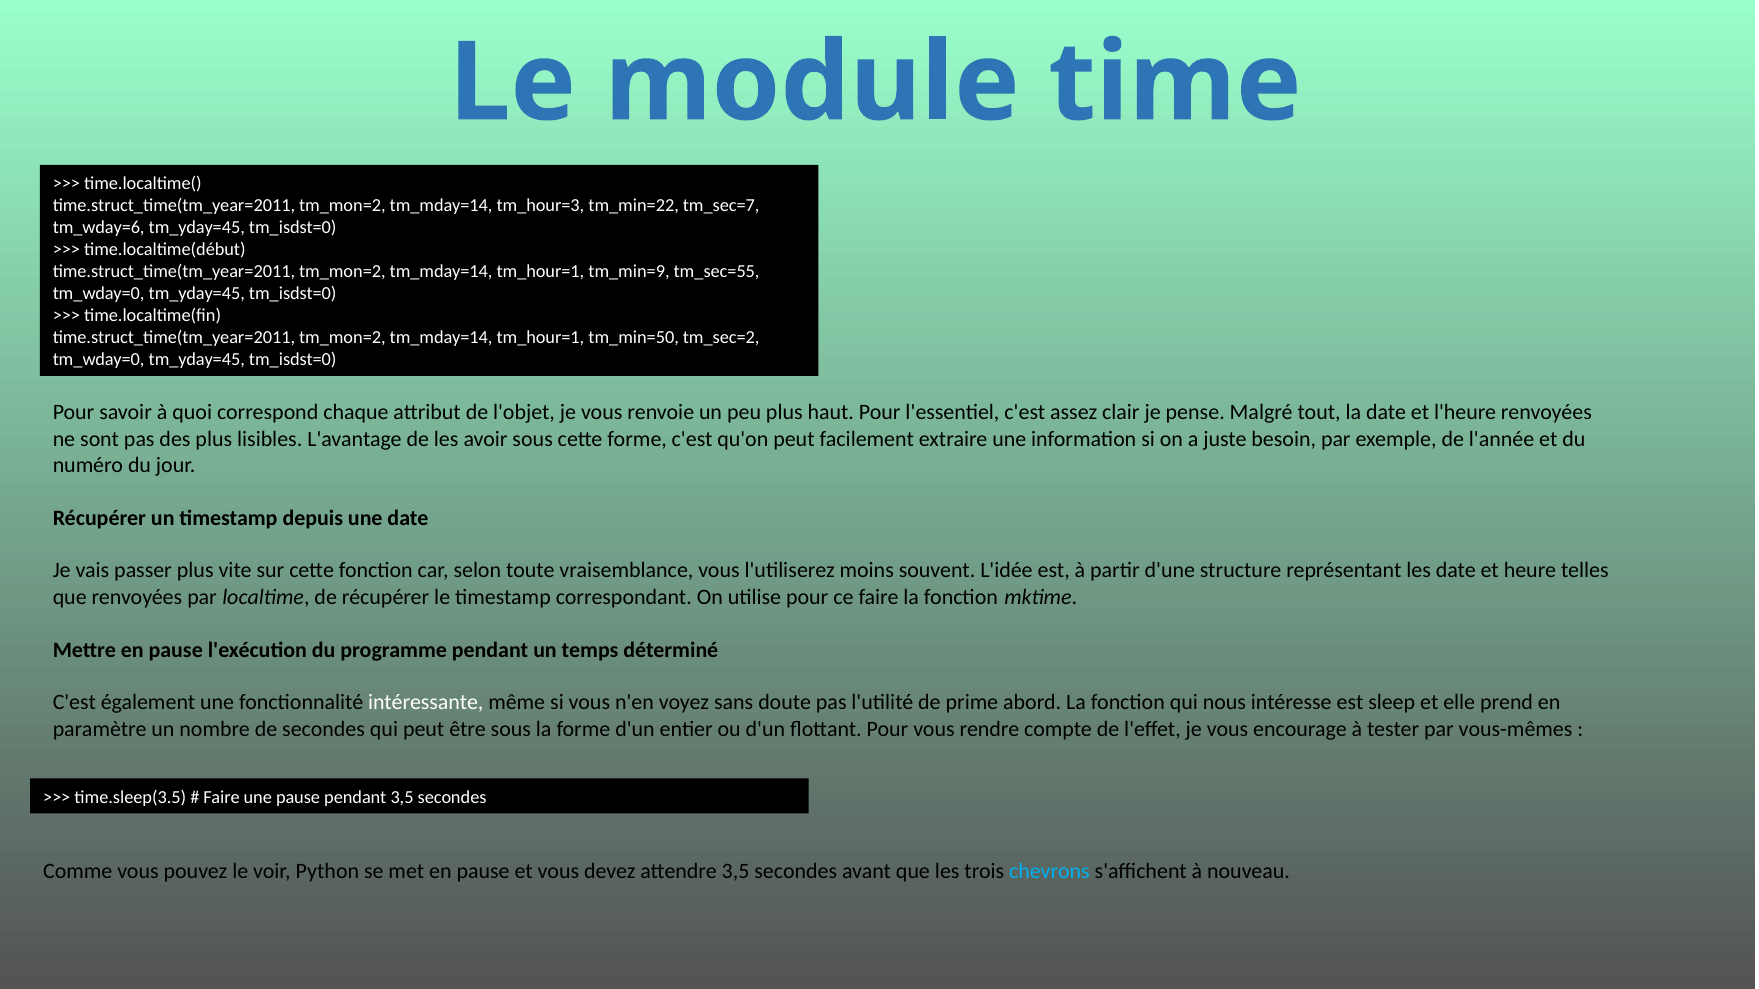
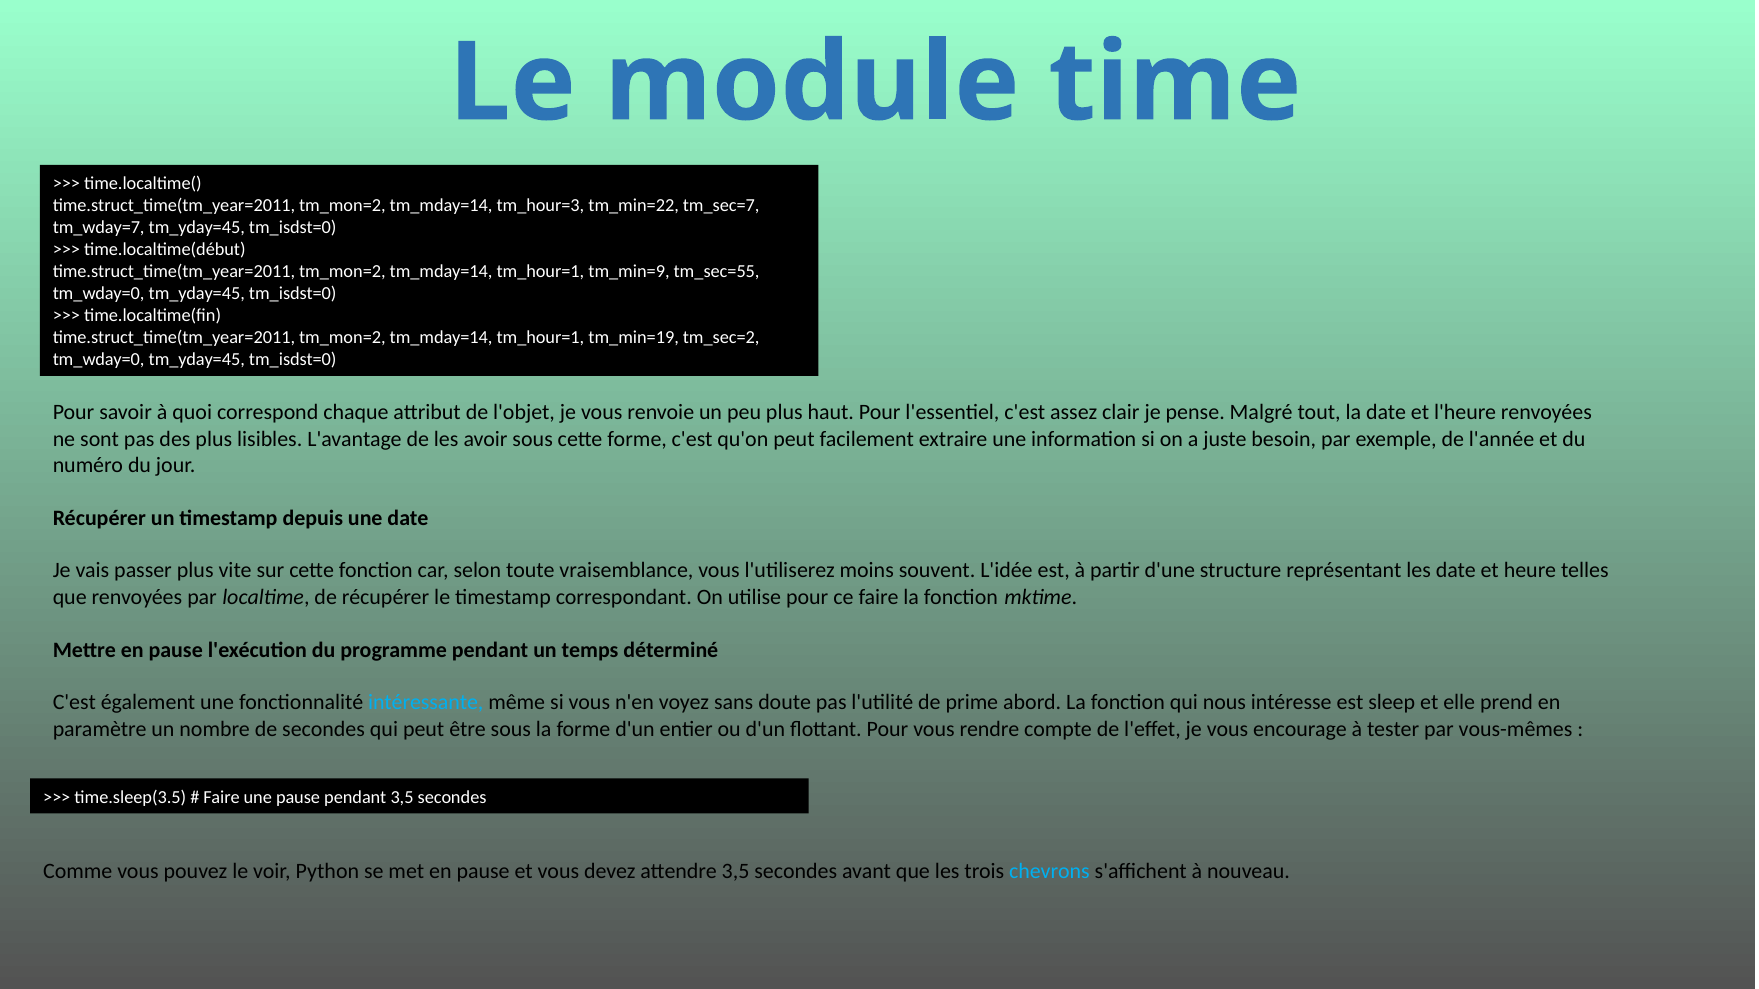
tm_wday=6: tm_wday=6 -> tm_wday=7 (99, 228)
tm_min=50: tm_min=50 -> tm_min=19 (634, 338)
intéressante colour: white -> light blue (426, 703)
